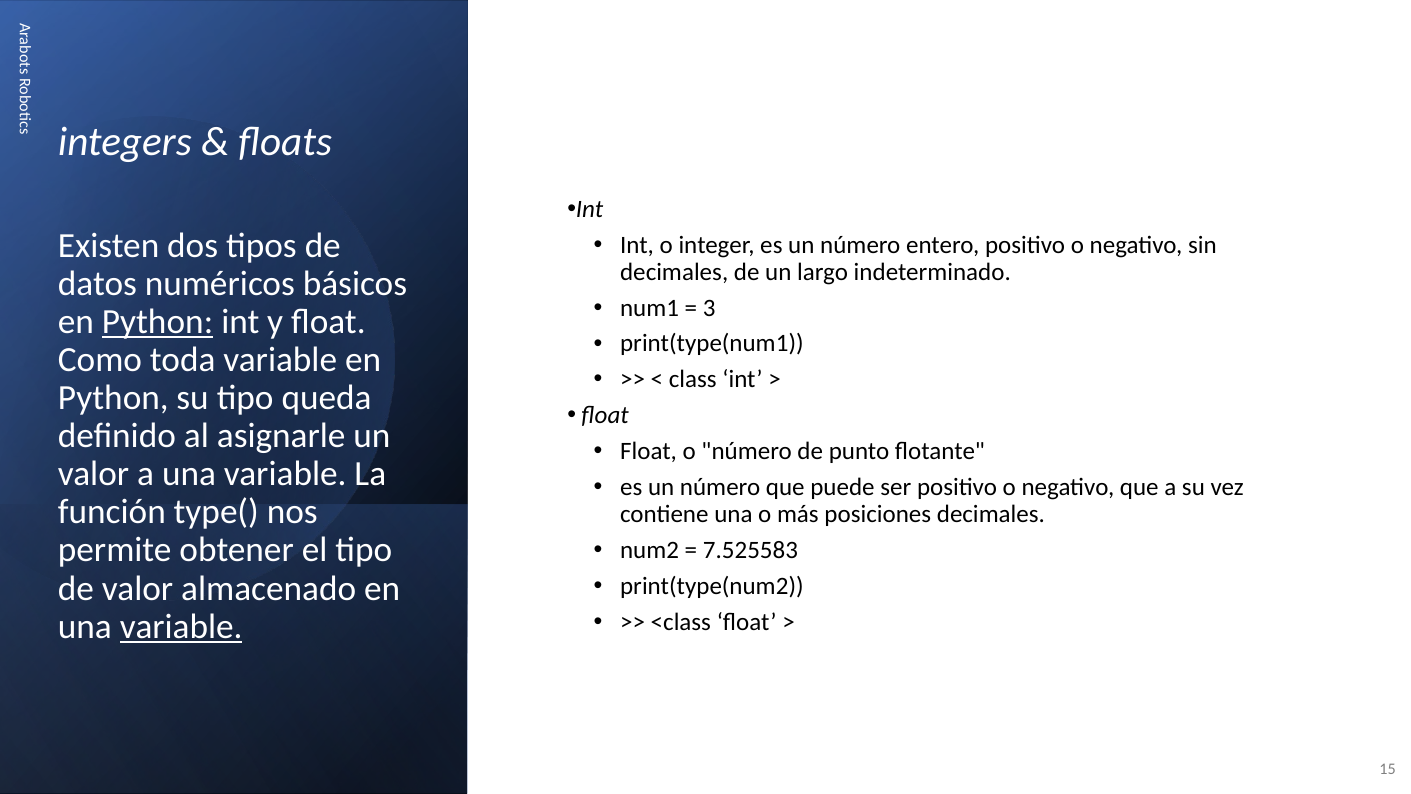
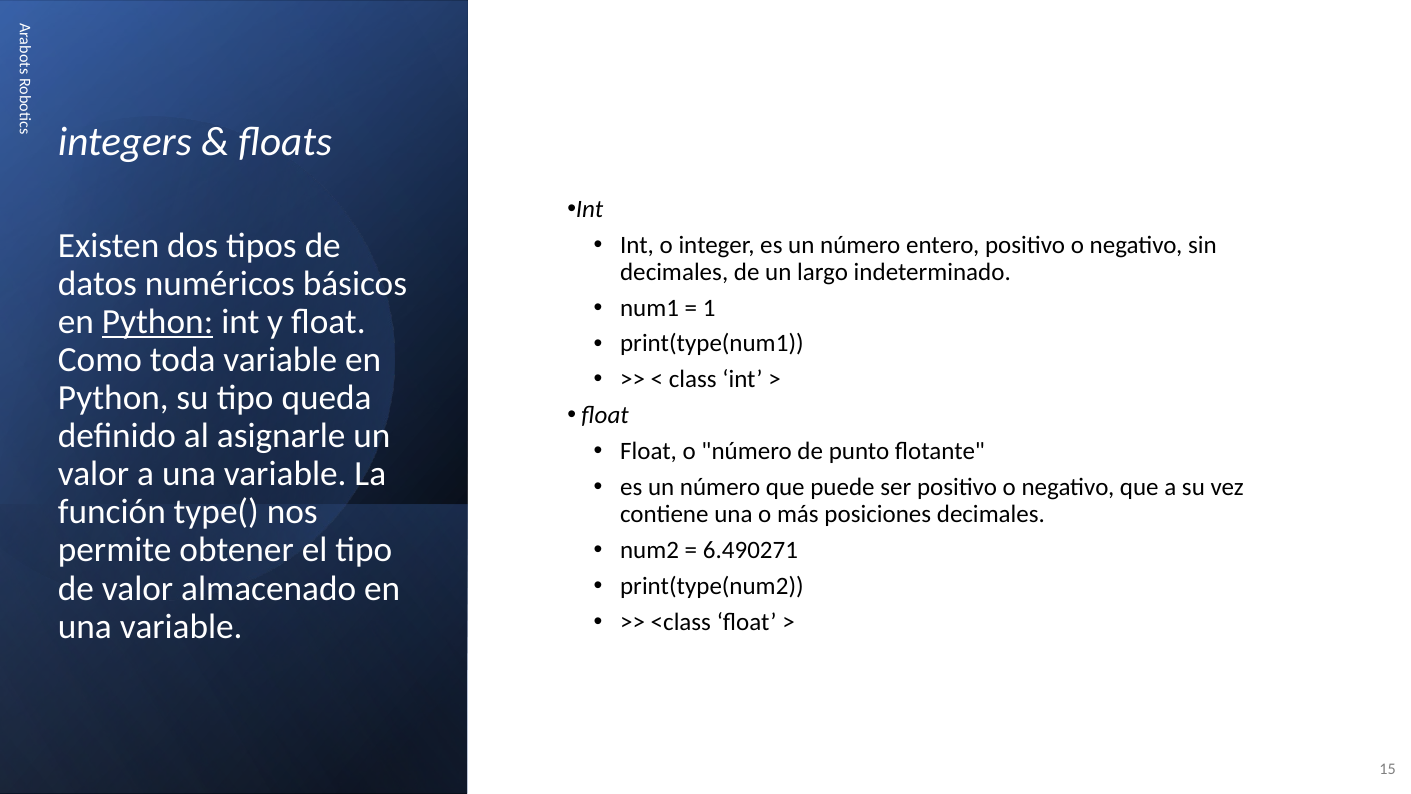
3: 3 -> 1 (709, 308)
7.525583: 7.525583 -> 6.490271 (750, 550)
variable underline: present -> none (181, 626)
